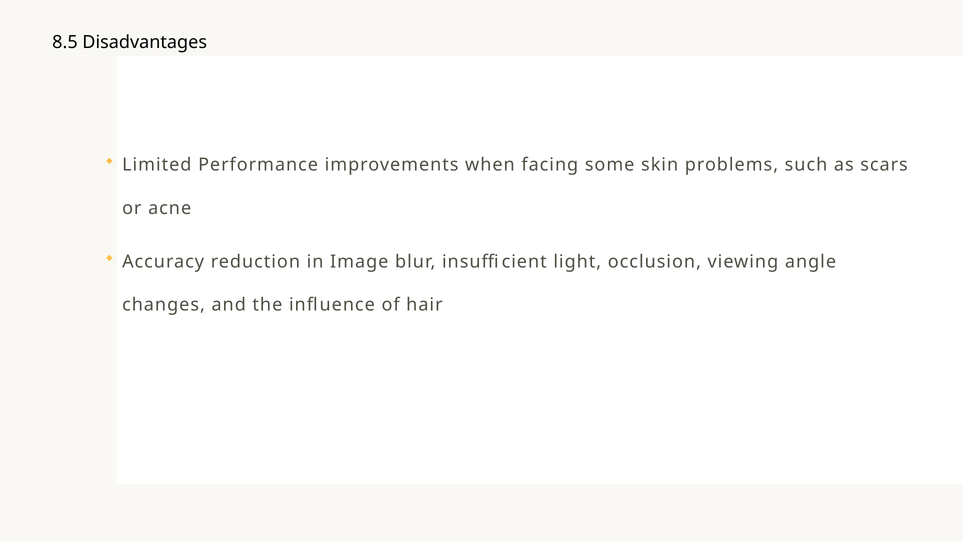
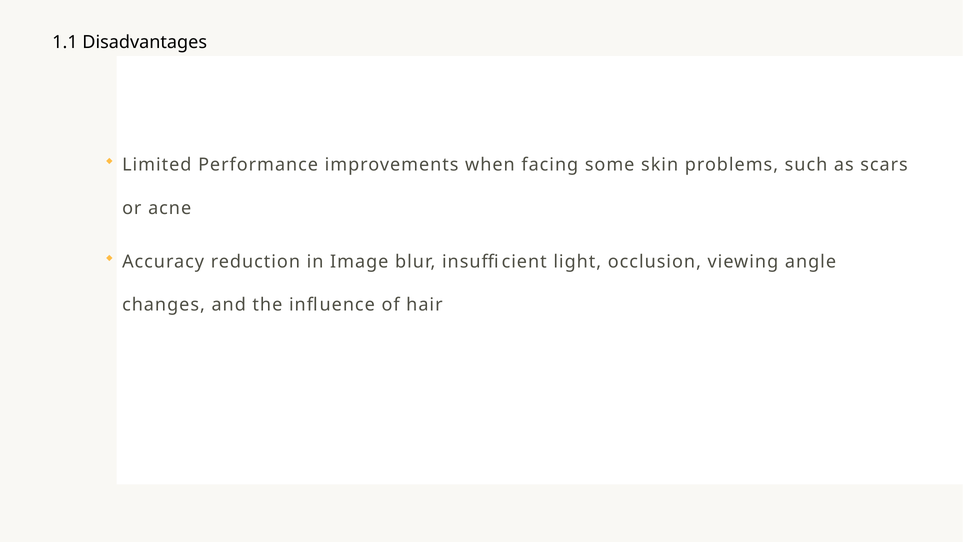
8.5: 8.5 -> 1.1 (65, 42)
